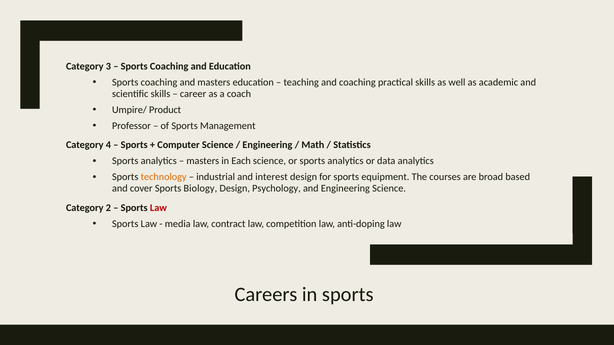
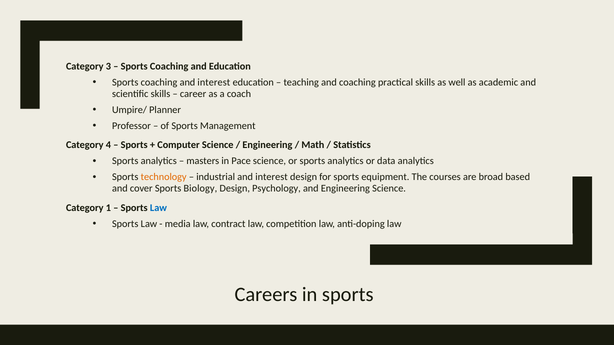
coaching and masters: masters -> interest (214, 83)
Product: Product -> Planner (165, 110)
Each: Each -> Pace (241, 161)
2: 2 -> 1 (108, 208)
Law colour: red -> blue (158, 208)
